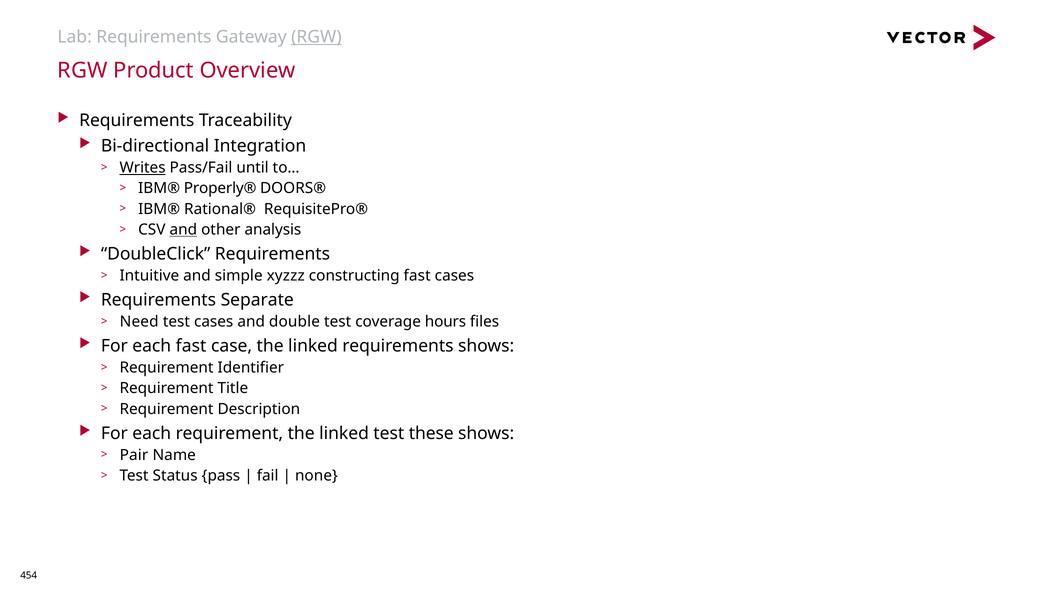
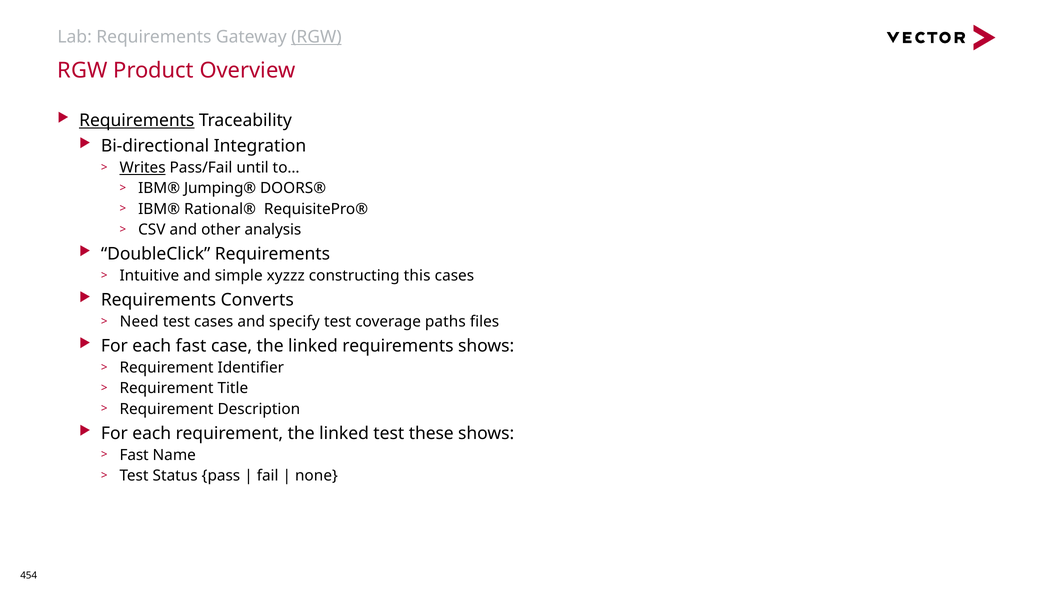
Requirements underline: none -> present (137, 120)
Properly®: Properly® -> Jumping® (220, 188)
and underline: present -> none (183, 230)
constructing fast: fast -> this (417, 276)
Separate: Separate -> Converts (257, 300)
double: double -> specify (294, 322)
hours: hours -> paths (445, 322)
Pair: Pair -> Fast (134, 455)
